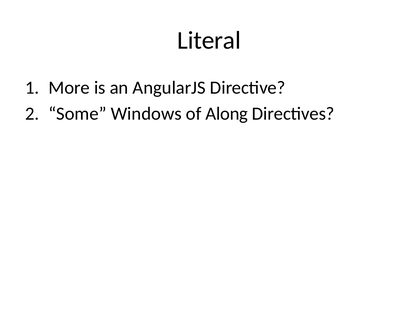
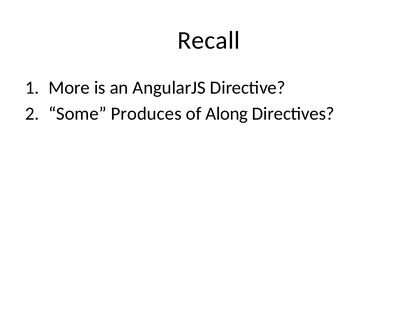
Literal: Literal -> Recall (209, 40)
Windows: Windows -> Produces (146, 114)
